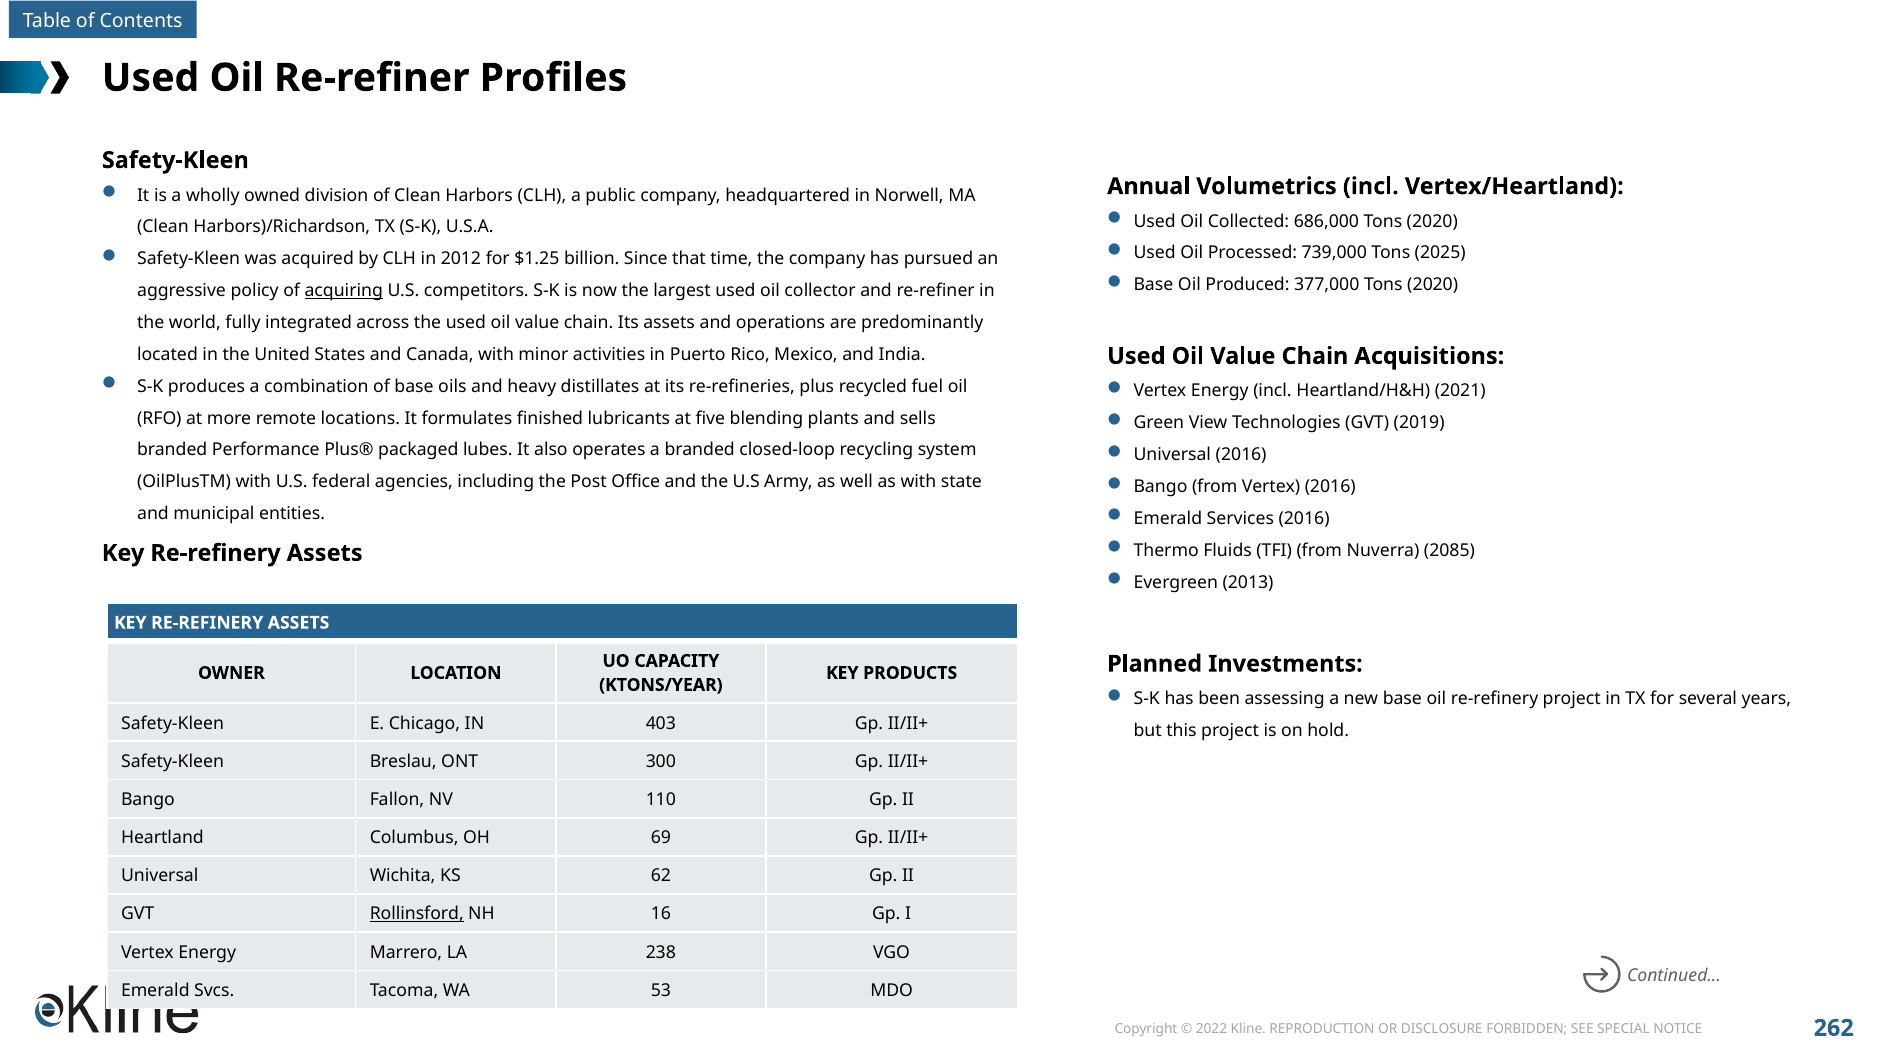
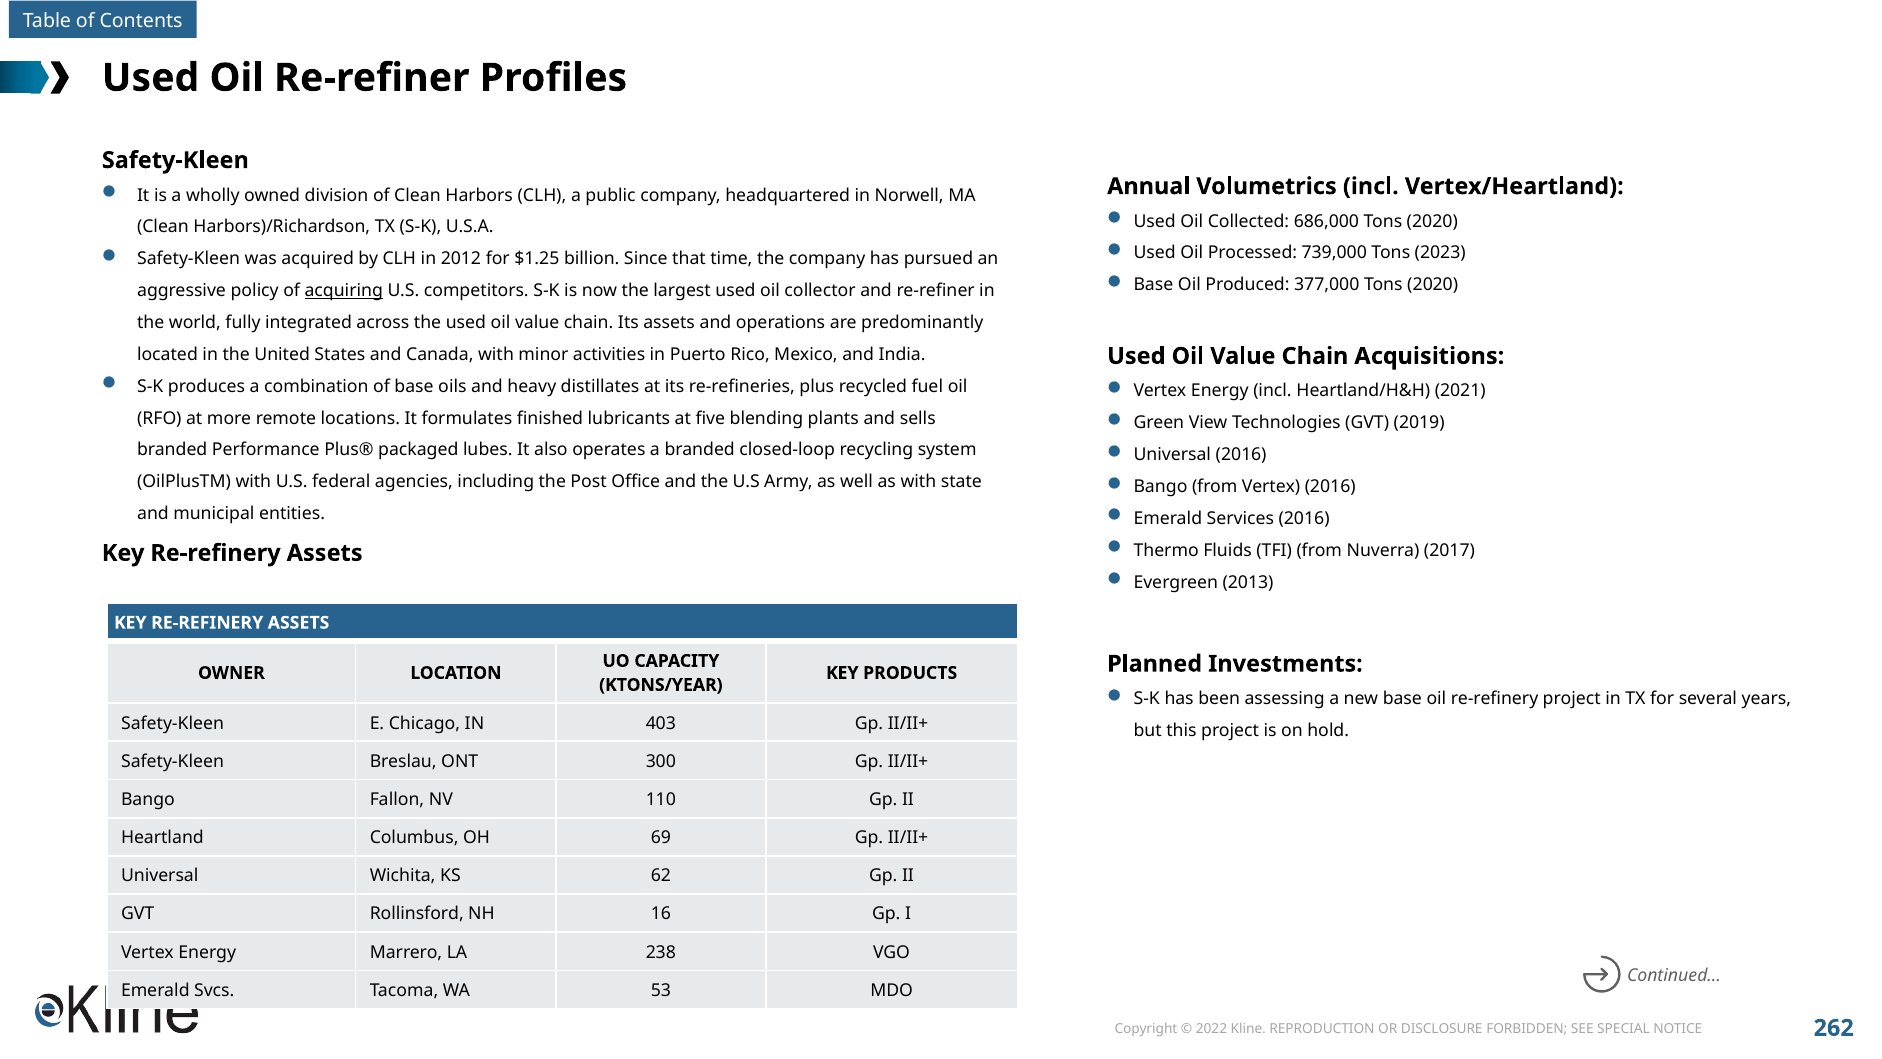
2025: 2025 -> 2023 (1440, 253)
2085: 2085 -> 2017 (1449, 550)
Rollinsford underline: present -> none (417, 914)
